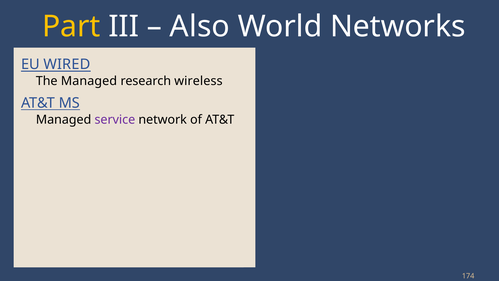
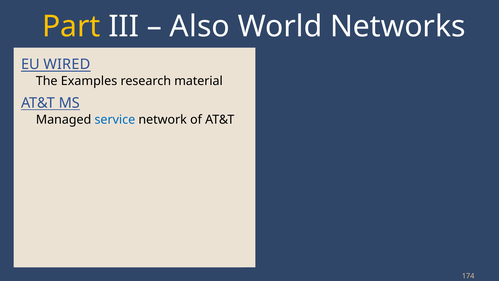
The Managed: Managed -> Examples (89, 81)
wireless: wireless -> material (199, 81)
service colour: purple -> blue (115, 120)
